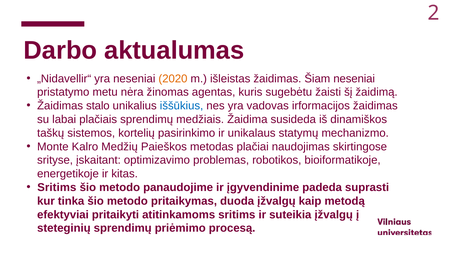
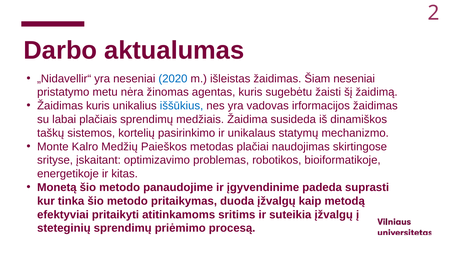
2020 colour: orange -> blue (173, 79)
Žaidimas stalo: stalo -> kuris (98, 106)
Sritims: Sritims -> Monetą (57, 187)
